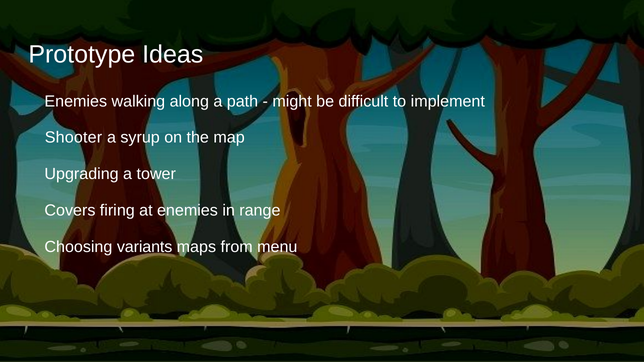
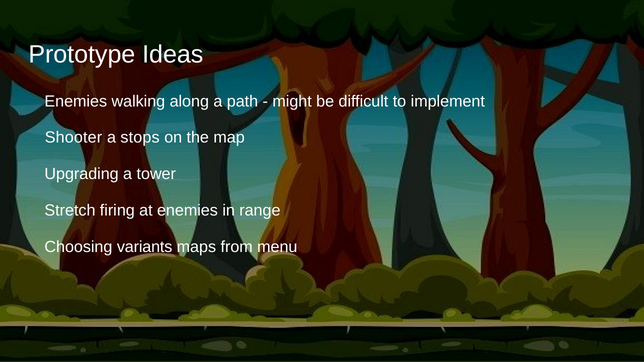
syrup: syrup -> stops (140, 138)
Covers: Covers -> Stretch (70, 211)
